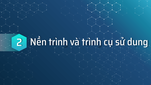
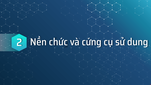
Nền trình: trình -> chức (58, 42)
và trình: trình -> cứng (92, 42)
